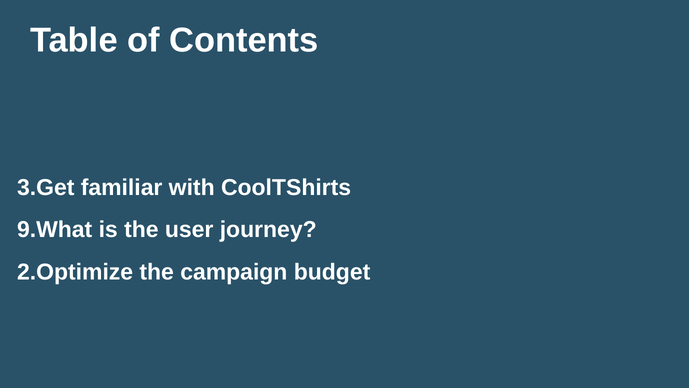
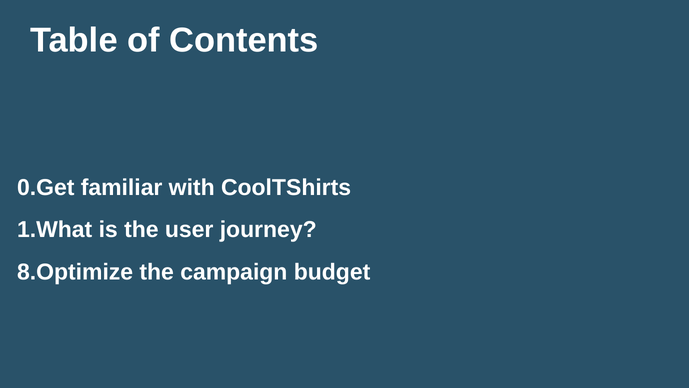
3.Get: 3.Get -> 0.Get (46, 187)
9.What: 9.What -> 1.What (55, 229)
2.Optimize: 2.Optimize -> 8.Optimize (75, 272)
